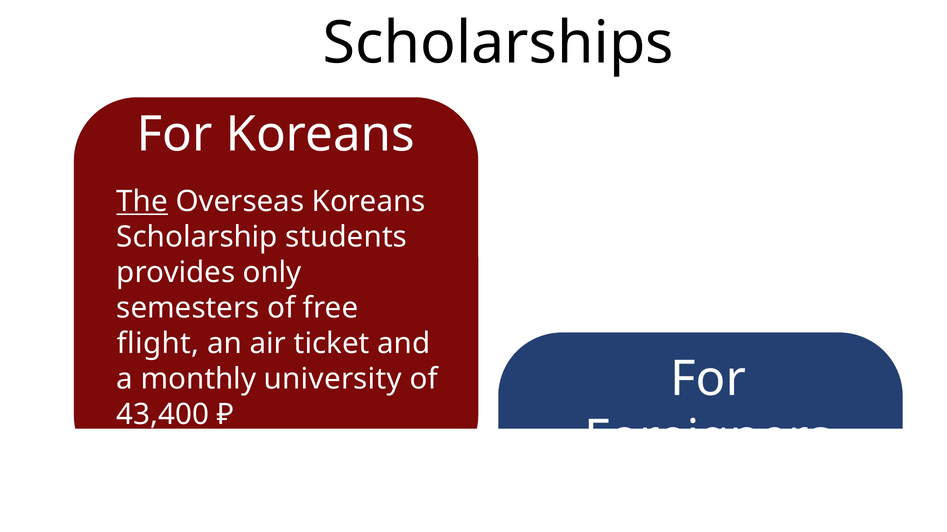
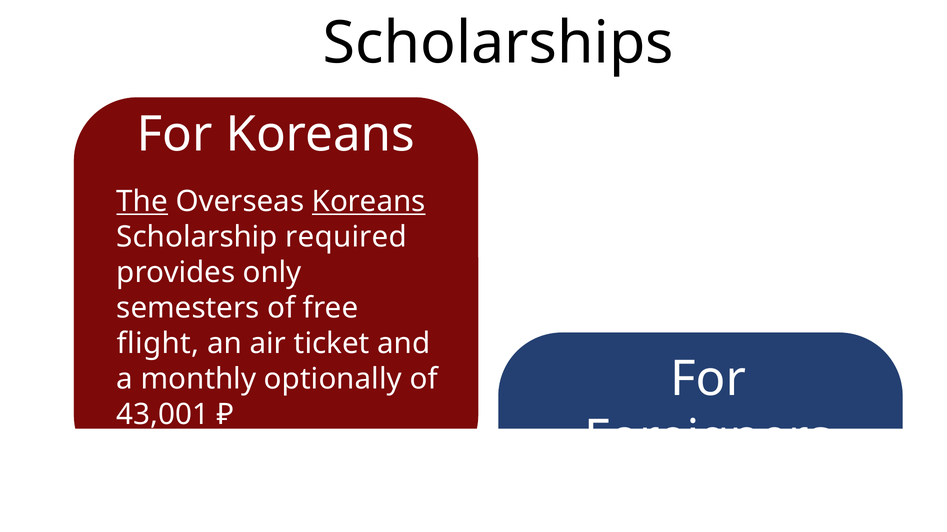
Koreans underline: none -> present (369, 202)
students: students -> required (346, 237)
university: university -> optionally (333, 379)
43,400: 43,400 -> 43,001 (163, 415)
